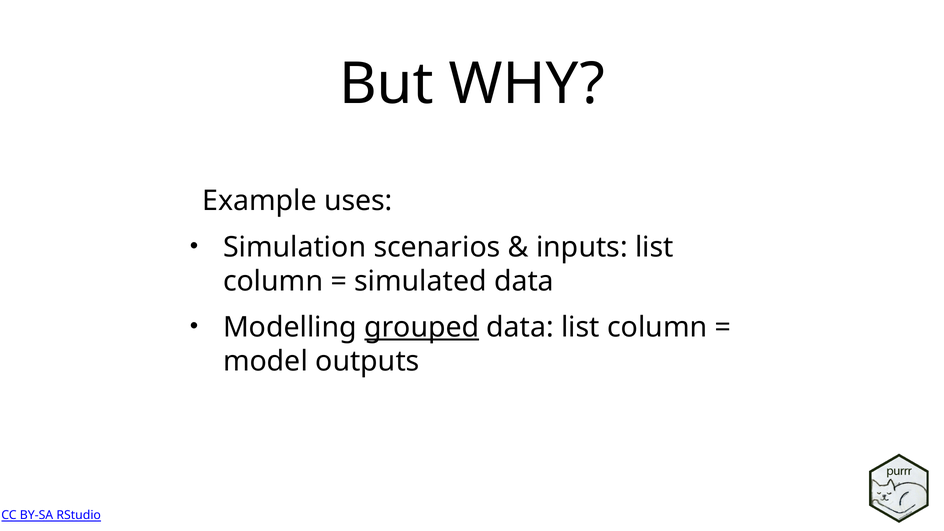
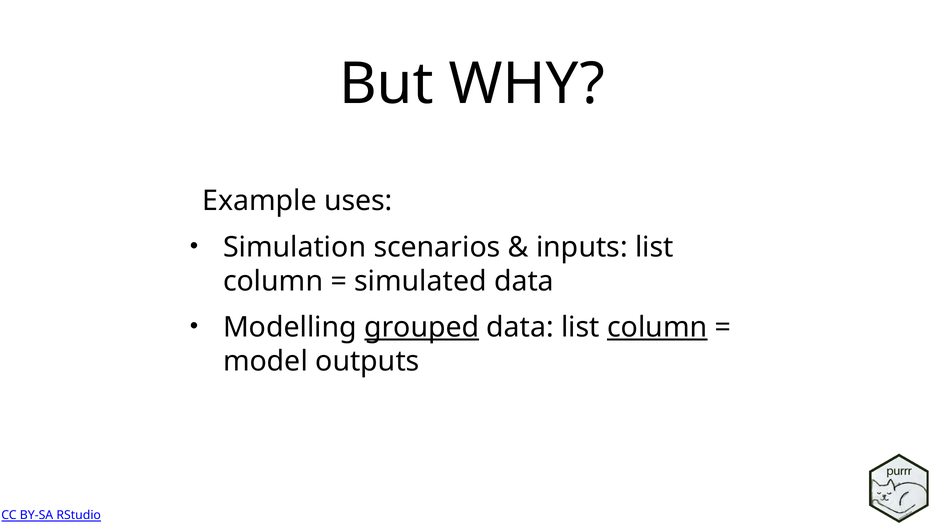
column underline: none -> present (657, 327)
